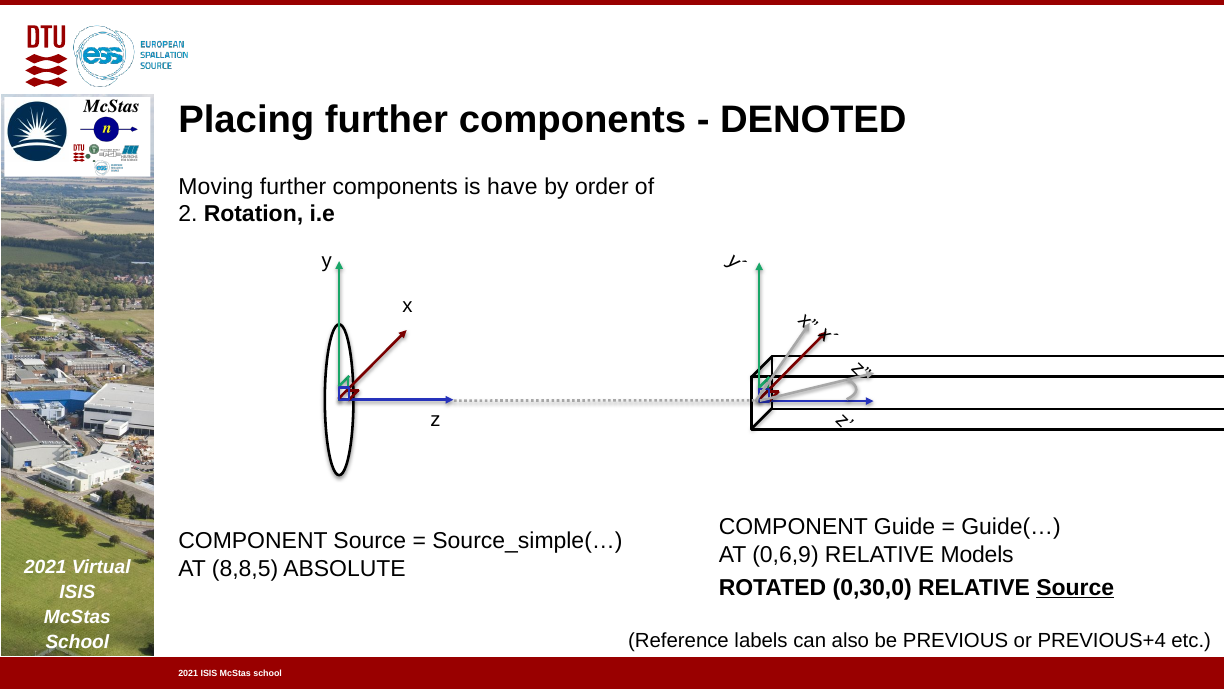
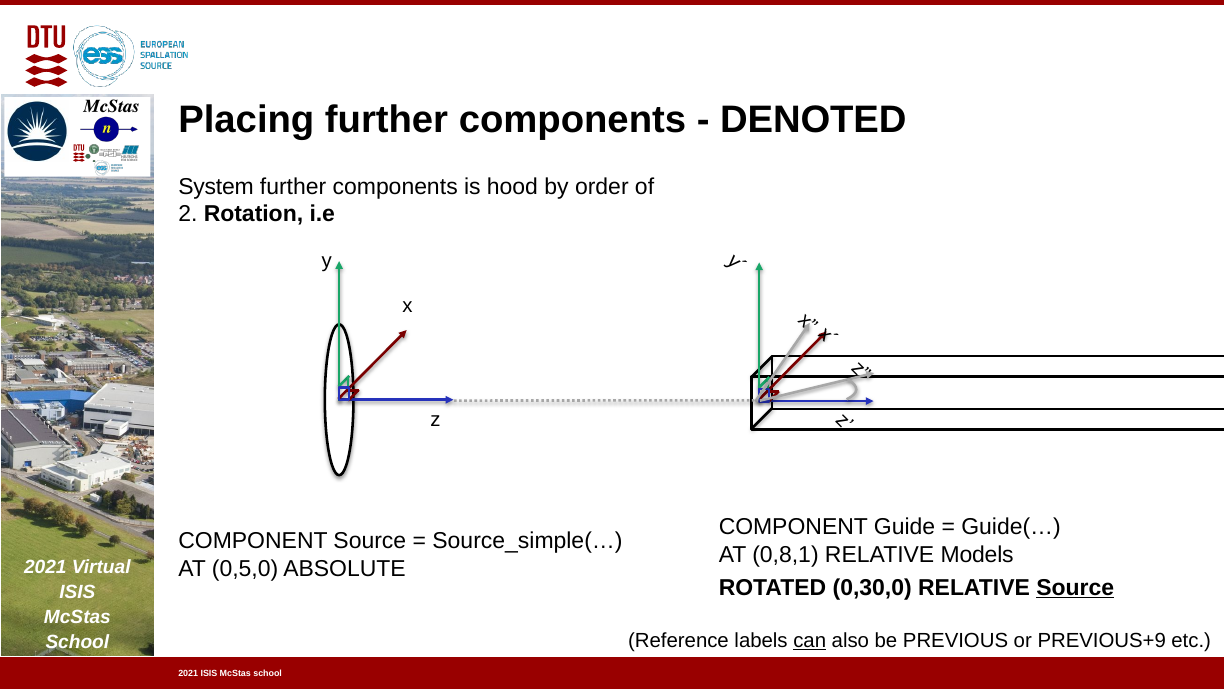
Moving: Moving -> System (216, 187)
have: have -> hood (513, 187)
0,6,9: 0,6,9 -> 0,8,1 (785, 555)
8,8,5: 8,8,5 -> 0,5,0 (245, 569)
can underline: none -> present (810, 641)
PREVIOUS+4: PREVIOUS+4 -> PREVIOUS+9 (1102, 641)
